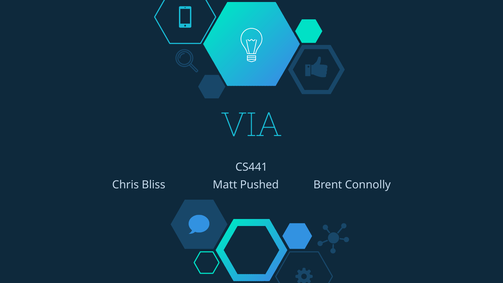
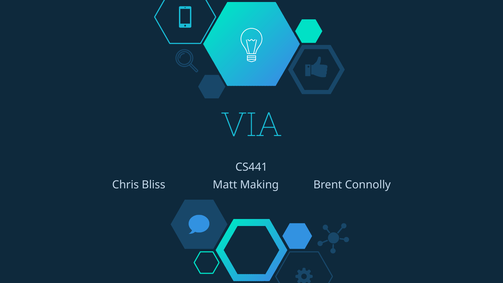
Pushed: Pushed -> Making (259, 185)
